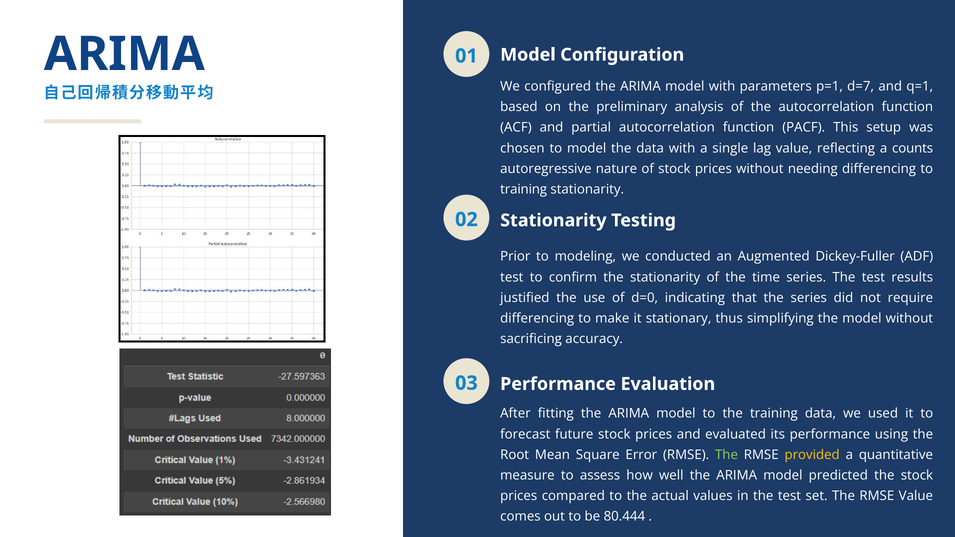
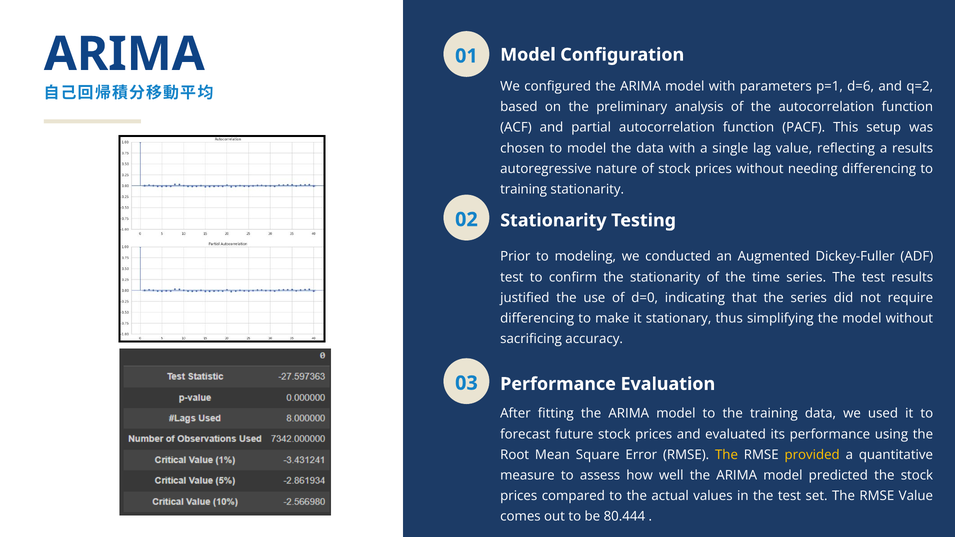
d=7: d=7 -> d=6 (861, 86)
q=1: q=1 -> q=2 (920, 86)
a counts: counts -> results (913, 148)
The colour: light green -> yellow (727, 455)
